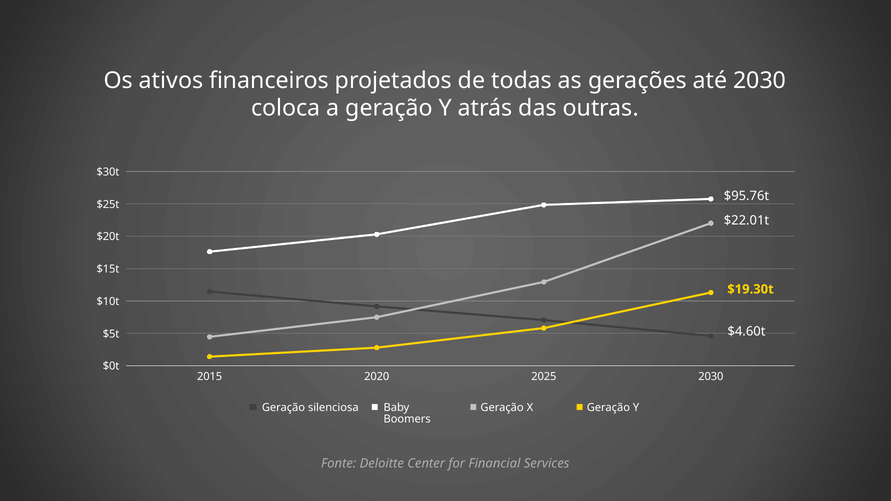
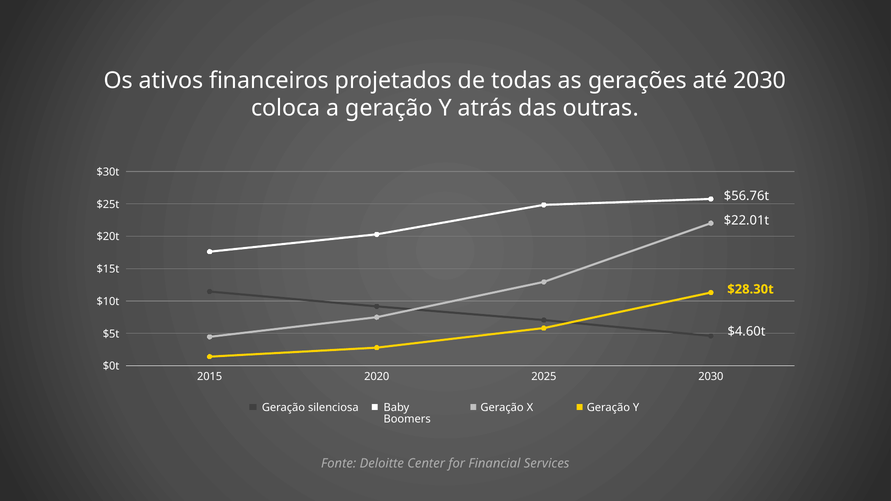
$95.76t: $95.76t -> $56.76t (746, 196)
$19.30t: $19.30t -> $28.30t (751, 289)
